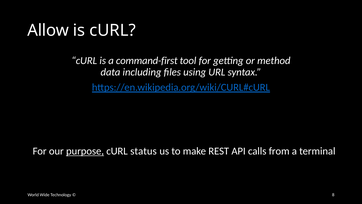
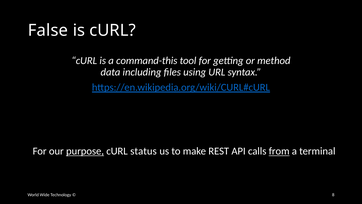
Allow: Allow -> False (48, 30)
command-first: command-first -> command-this (147, 60)
from underline: none -> present (279, 151)
